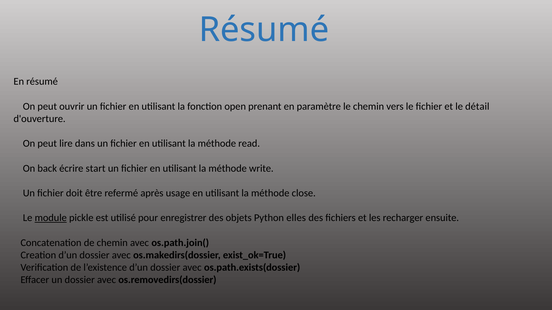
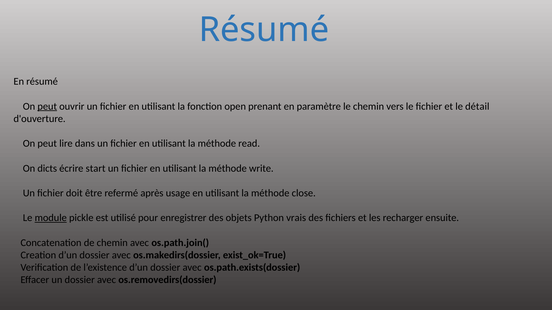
peut underline: none -> present (47, 106)
back: back -> dicts (47, 169)
elles: elles -> vrais (296, 218)
